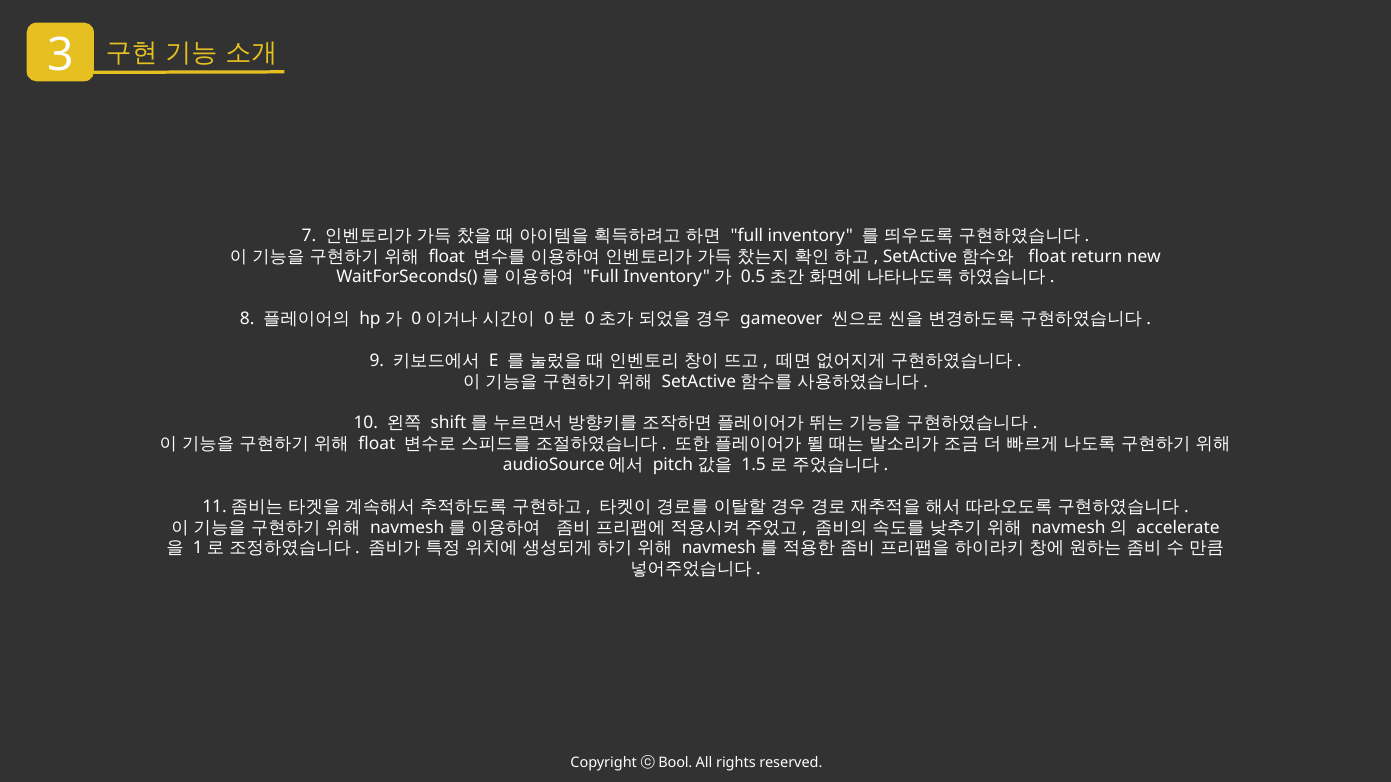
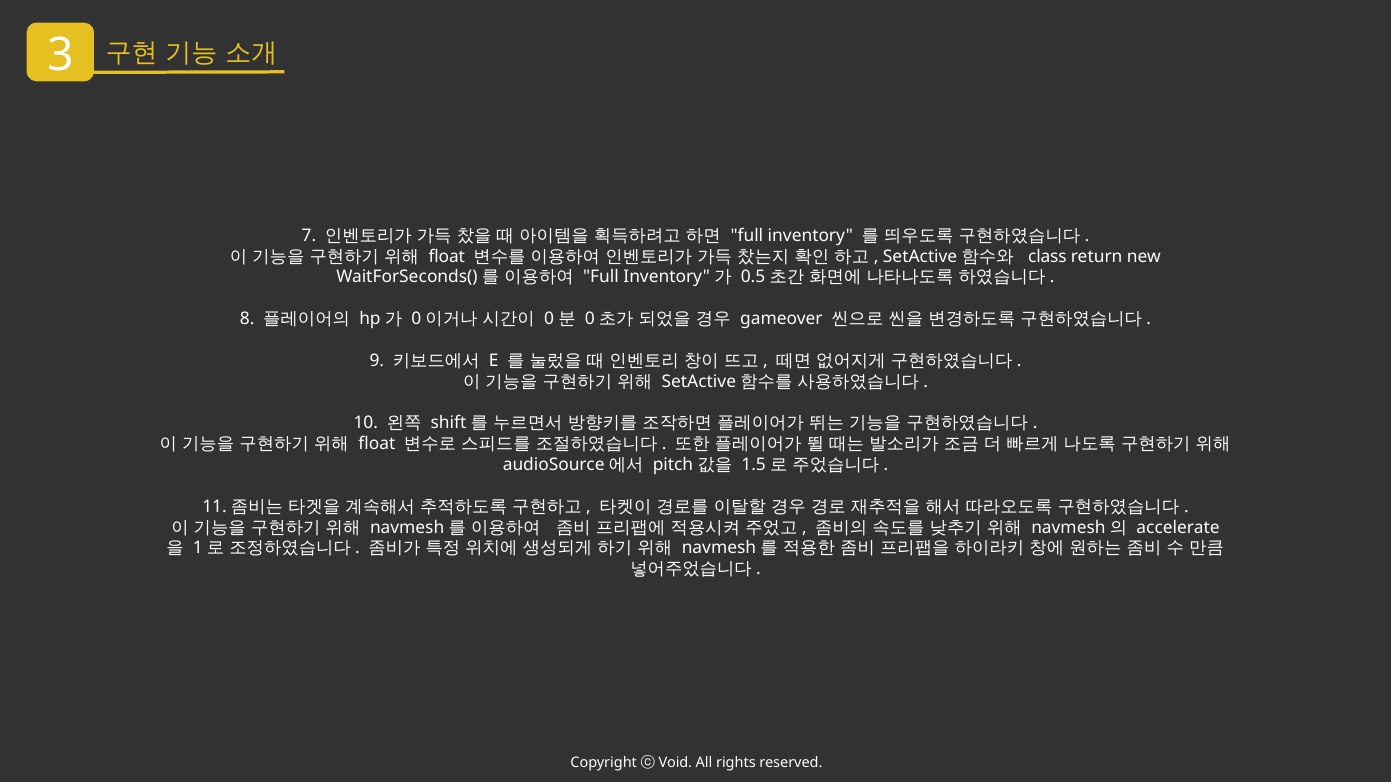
float: float -> class (1047, 256)
Bool: Bool -> Void (675, 763)
